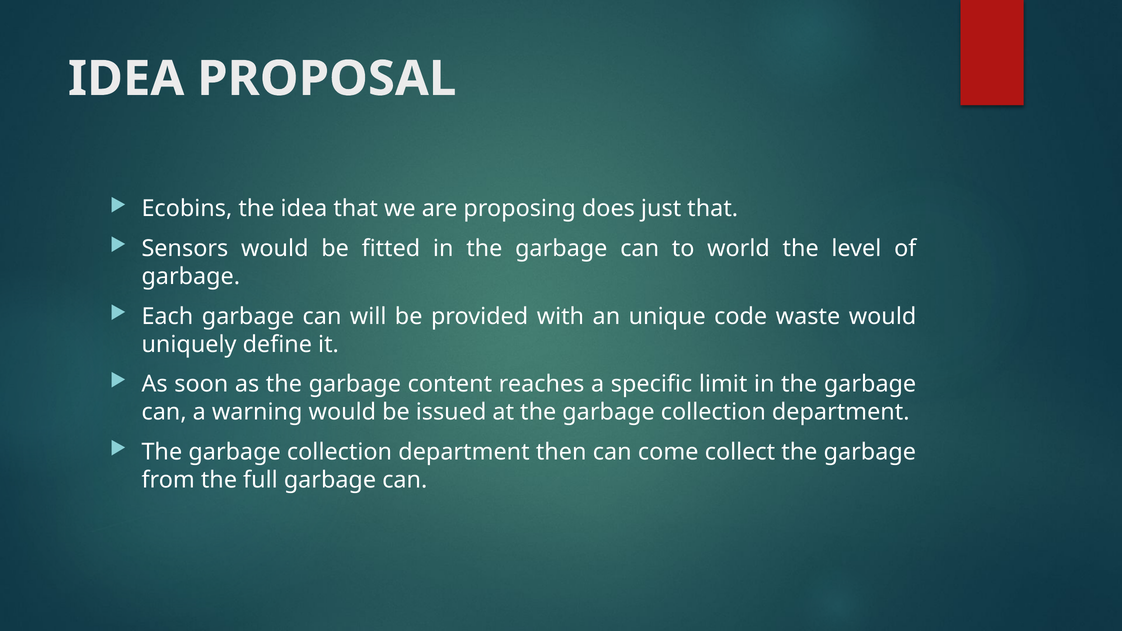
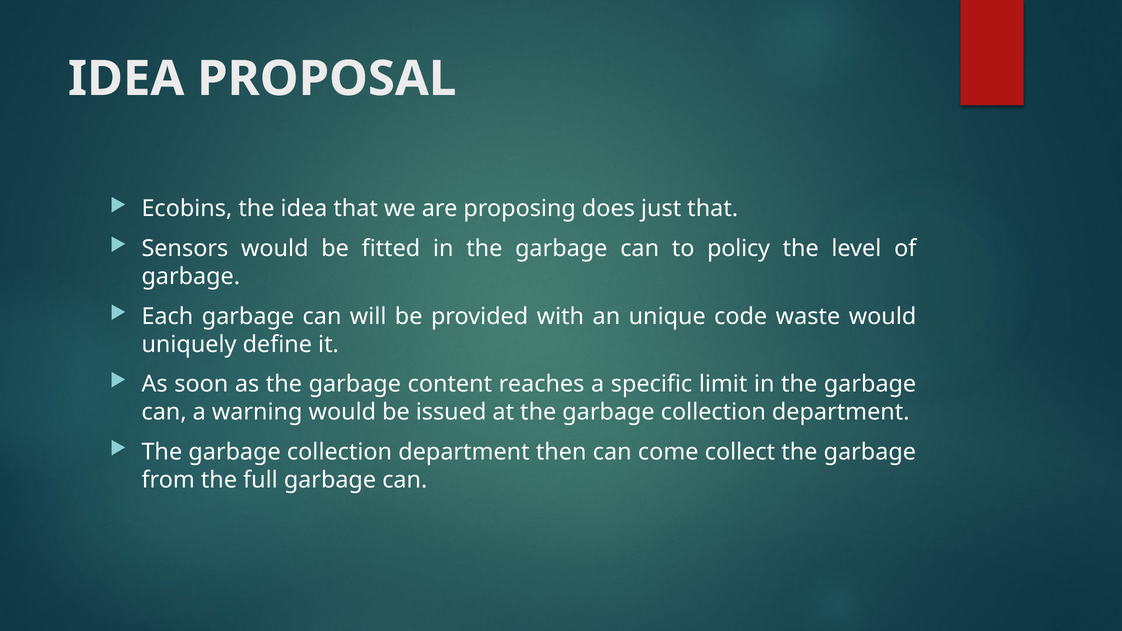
world: world -> policy (739, 249)
